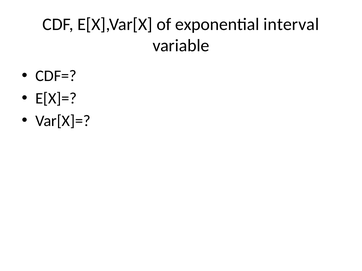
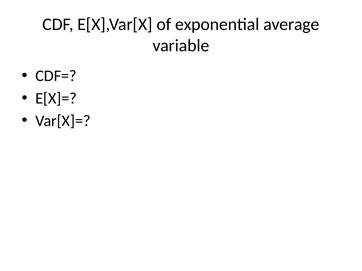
interval: interval -> average (291, 24)
